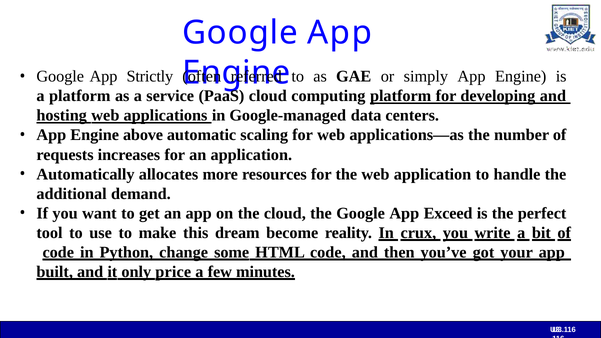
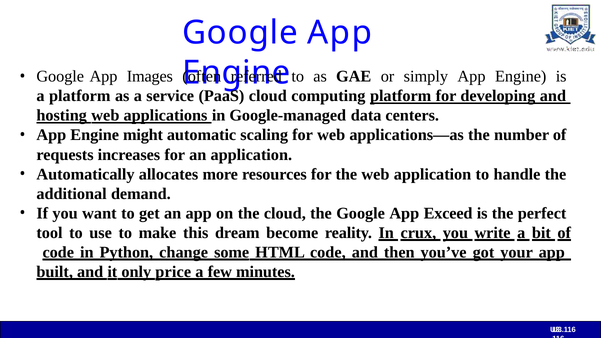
Strictly: Strictly -> Images (150, 77)
above: above -> might (143, 135)
